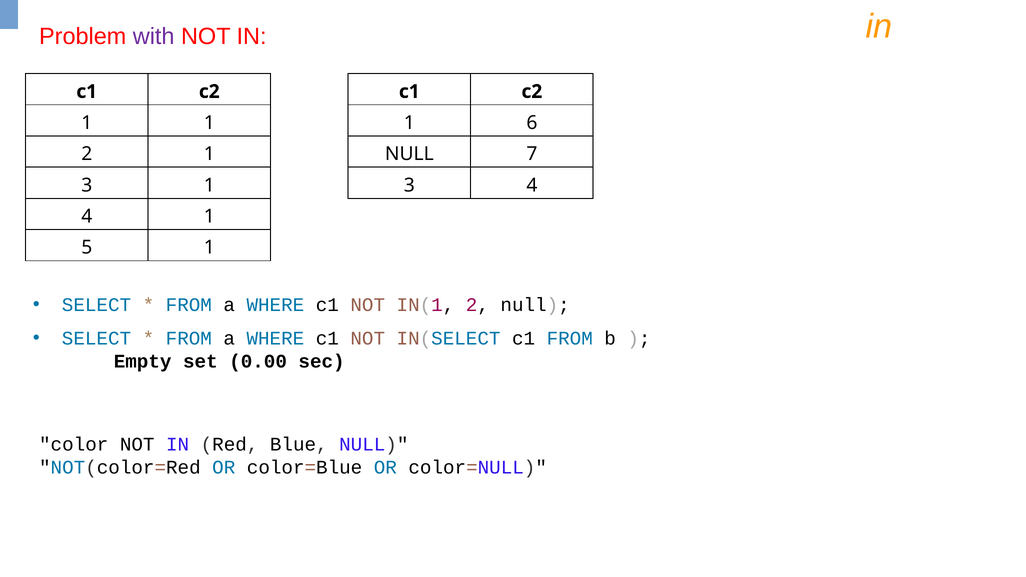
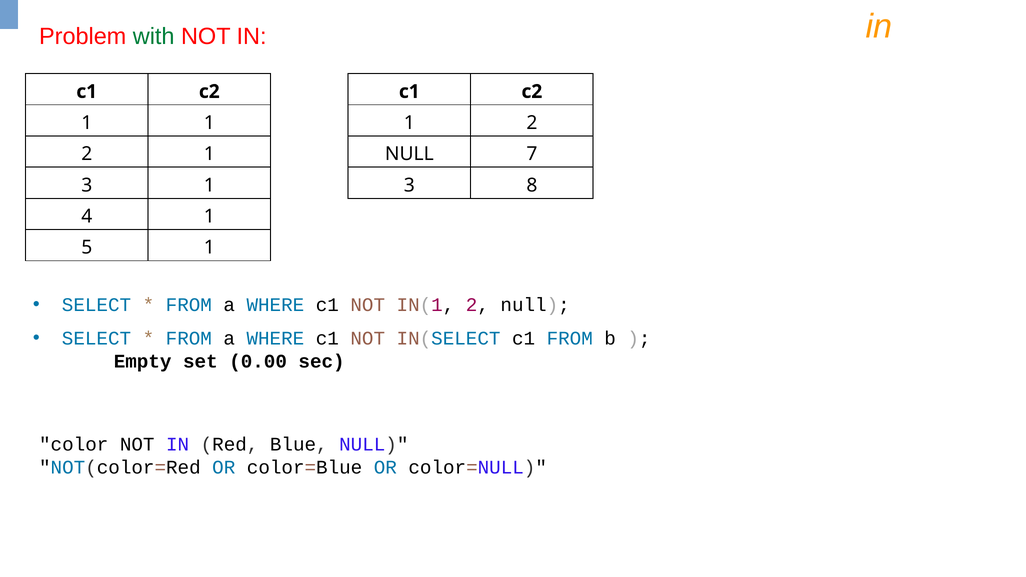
with colour: purple -> green (154, 36)
6: 6 -> 2 (532, 123)
3 4: 4 -> 8 (532, 185)
